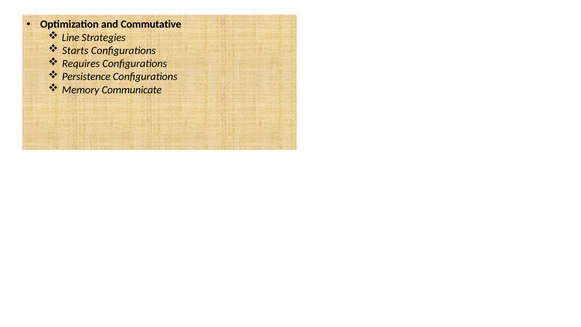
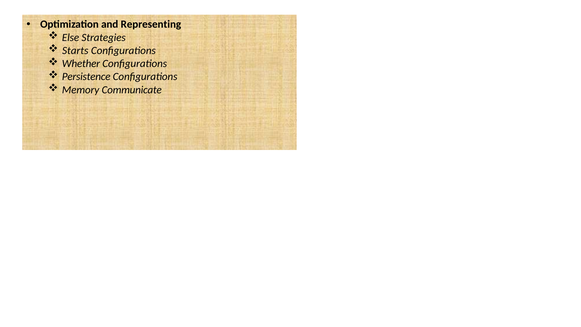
Commutative: Commutative -> Representing (151, 24)
Line: Line -> Else (71, 37)
Requires: Requires -> Whether (81, 64)
